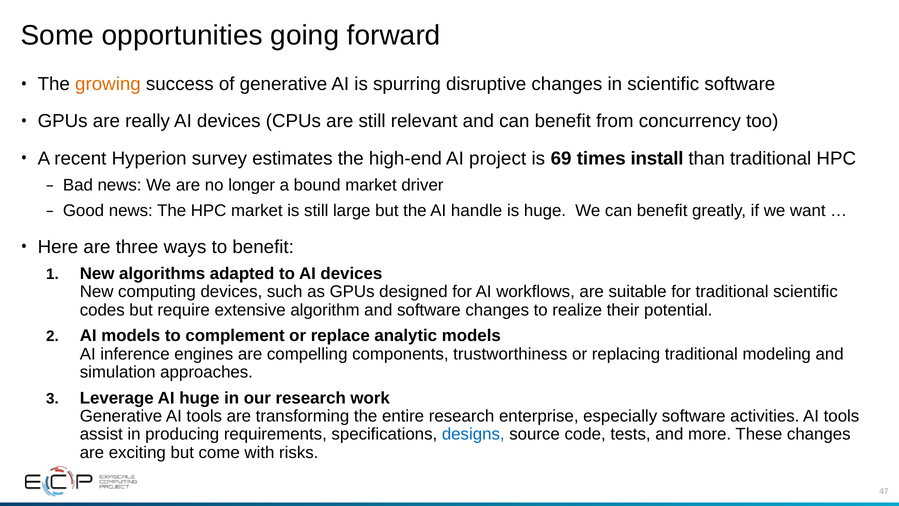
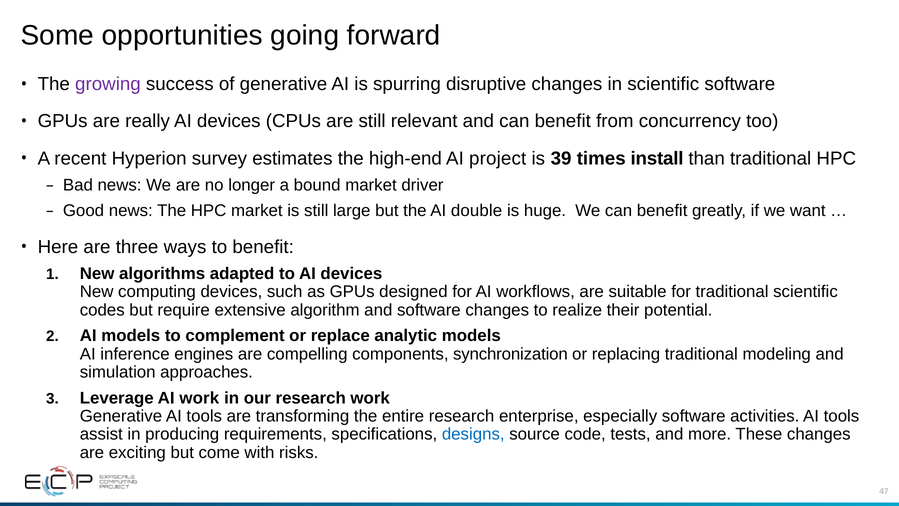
growing colour: orange -> purple (108, 84)
69: 69 -> 39 (561, 158)
handle: handle -> double (477, 211)
trustworthiness: trustworthiness -> synchronization (510, 354)
AI huge: huge -> work (199, 398)
